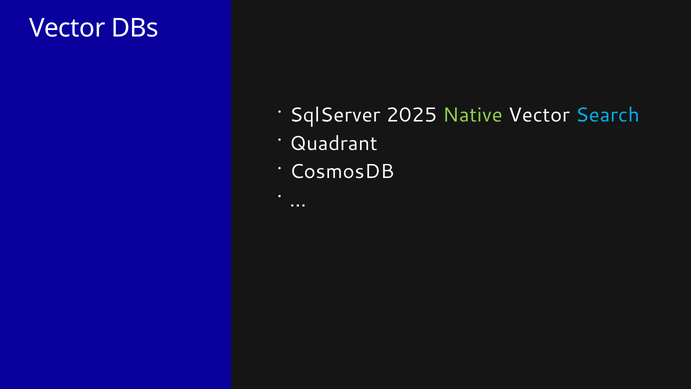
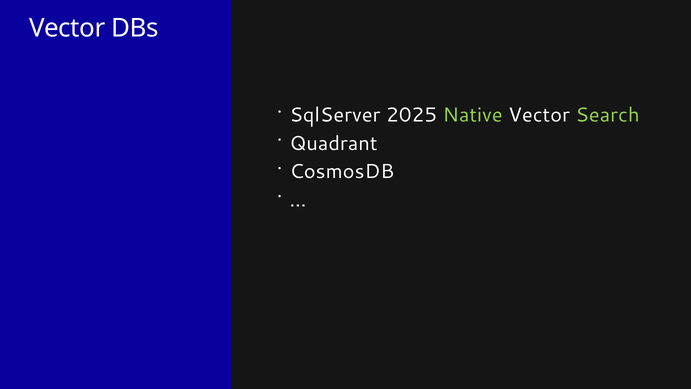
Search colour: light blue -> light green (608, 115)
